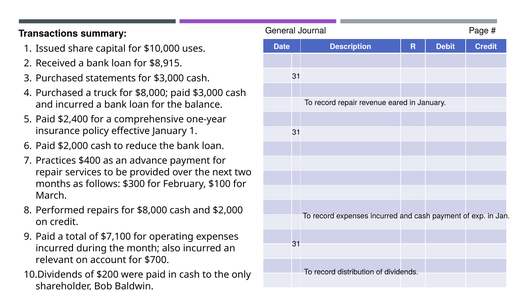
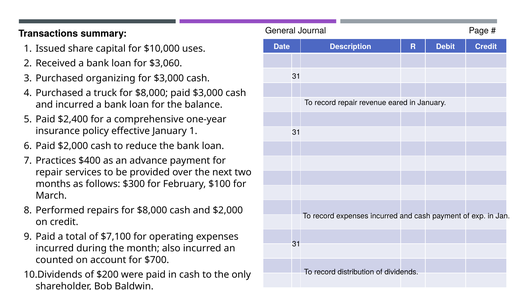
$8,915: $8,915 -> $3,060 (166, 63)
statements: statements -> organizing (111, 78)
relevant: relevant -> counted (54, 260)
